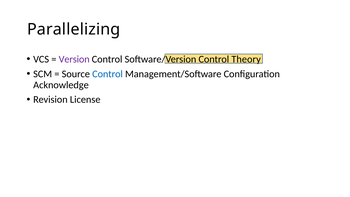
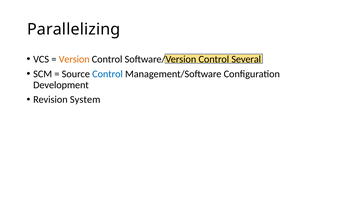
Version colour: purple -> orange (74, 59)
Theory: Theory -> Several (246, 59)
Acknowledge: Acknowledge -> Development (61, 85)
License: License -> System (85, 100)
